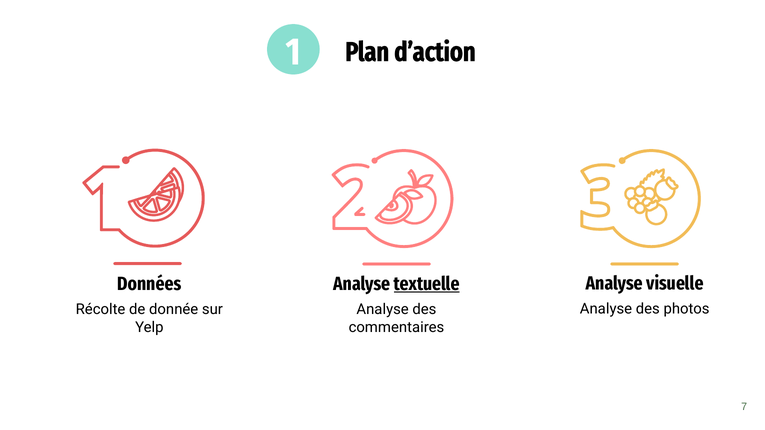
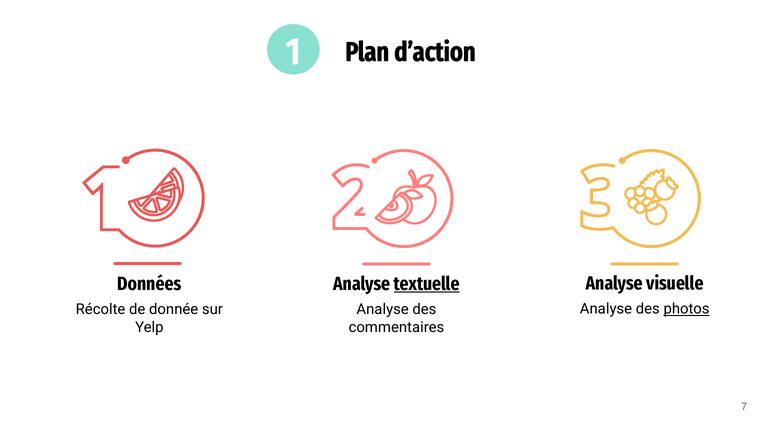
photos underline: none -> present (687, 309)
